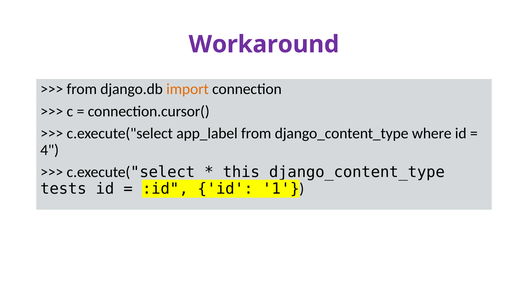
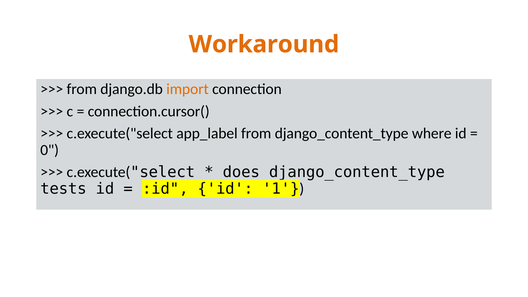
Workaround colour: purple -> orange (264, 44)
4: 4 -> 0 (50, 150)
this: this -> does (241, 172)
